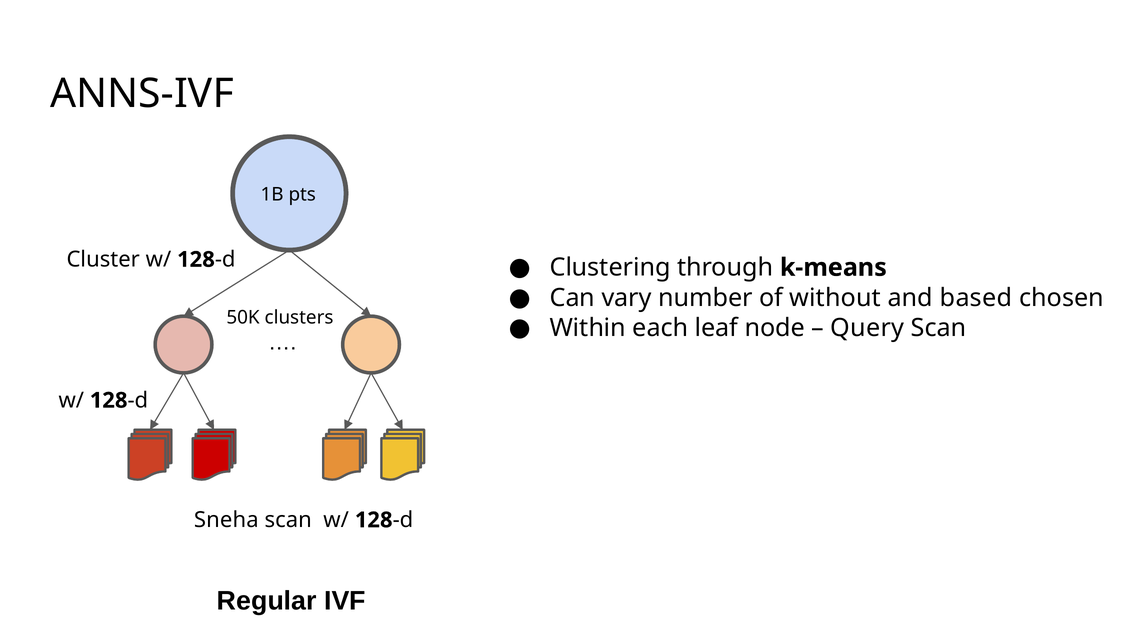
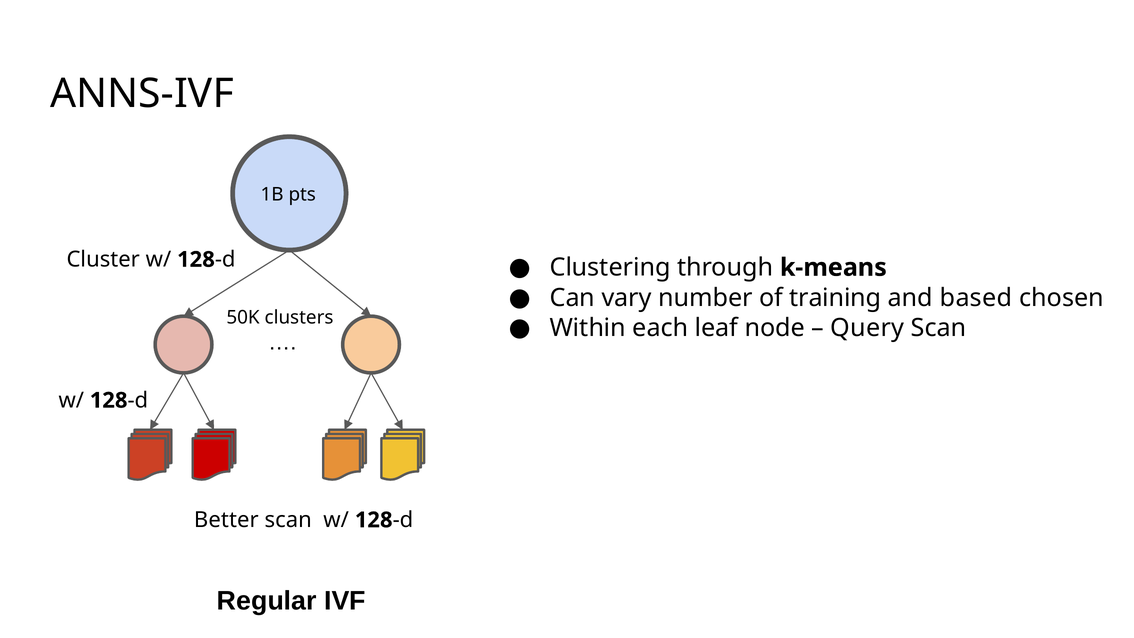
without: without -> training (835, 298)
Sneha: Sneha -> Better (226, 520)
